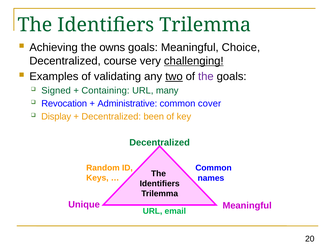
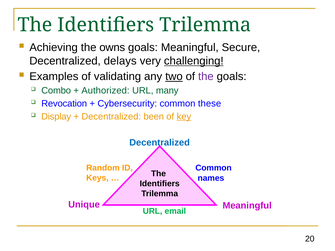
Choice: Choice -> Secure (241, 48)
course: course -> delays (120, 61)
Signed: Signed -> Combo (56, 91)
Containing: Containing -> Authorized (105, 91)
Administrative: Administrative -> Cybersecurity (127, 104)
cover: cover -> these (210, 104)
key underline: none -> present (184, 117)
Decentralized colour: green -> blue (160, 143)
